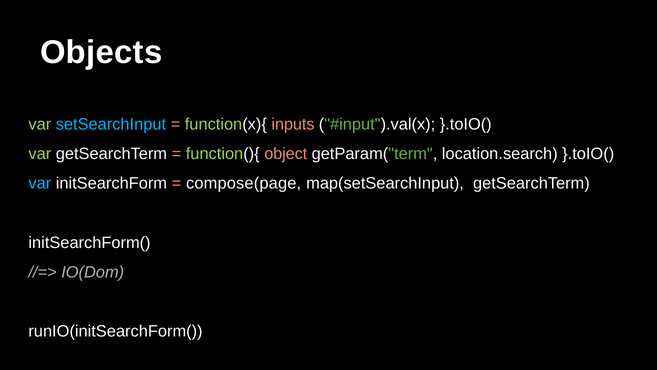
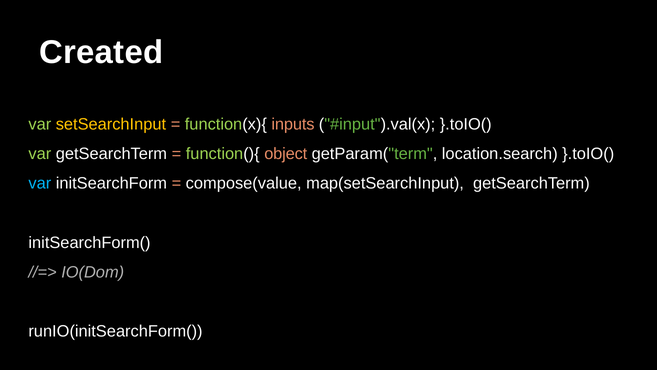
Objects: Objects -> Created (101, 52)
setSearchInput colour: light blue -> yellow (111, 124)
compose(page: compose(page -> compose(value (244, 183)
